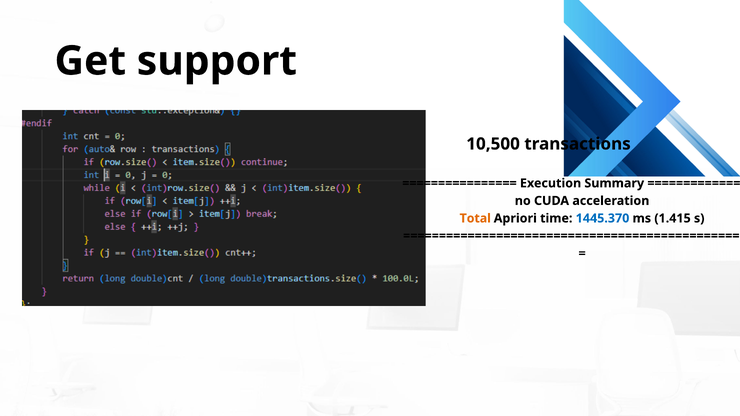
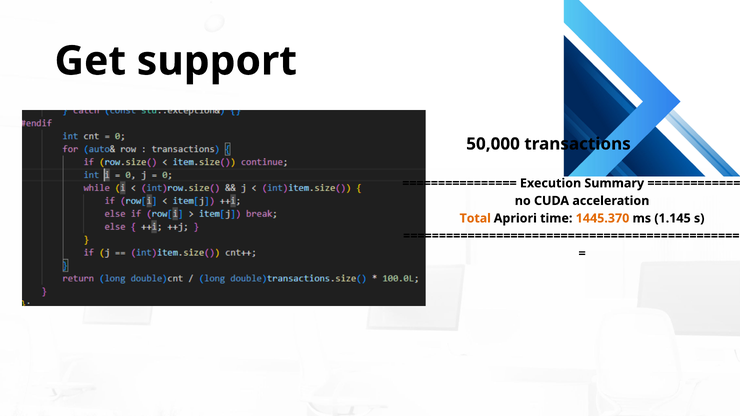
10,500: 10,500 -> 50,000 (493, 144)
1445.370 colour: blue -> orange (603, 218)
1.415: 1.415 -> 1.145 (673, 218)
